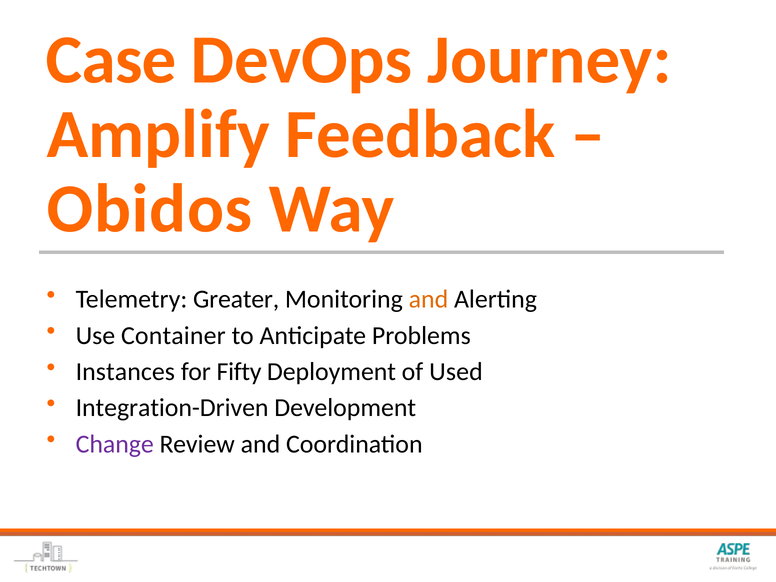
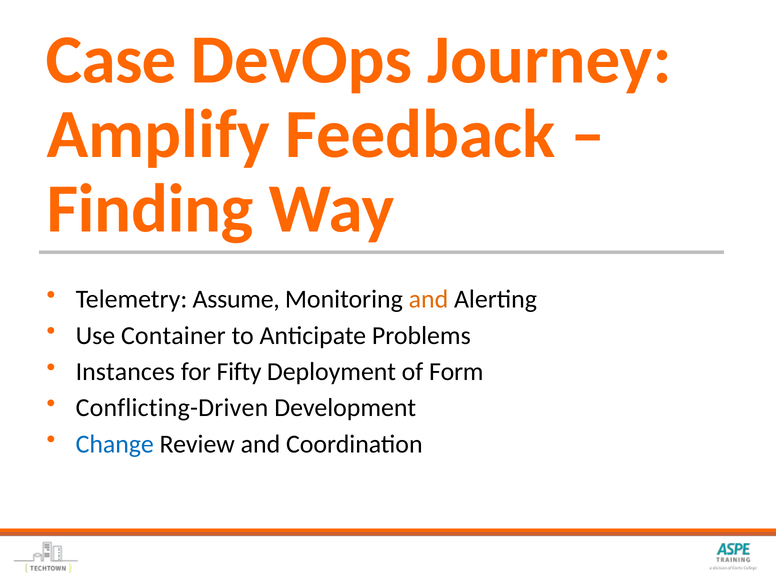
Obidos: Obidos -> Finding (150, 209)
Greater: Greater -> Assume (236, 299)
Used: Used -> Form (456, 372)
Integration-Driven: Integration-Driven -> Conflicting-Driven (172, 408)
Change colour: purple -> blue (115, 444)
